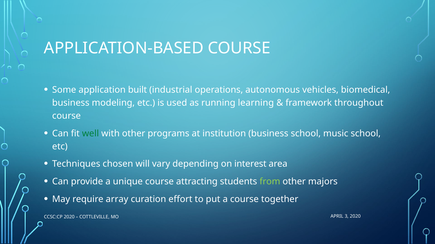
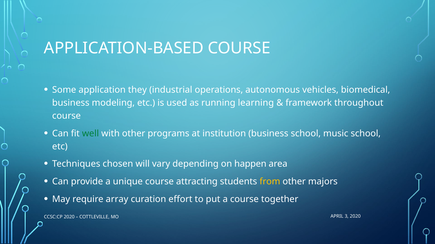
built: built -> they (137, 90)
interest: interest -> happen (250, 164)
from colour: light green -> yellow (270, 182)
